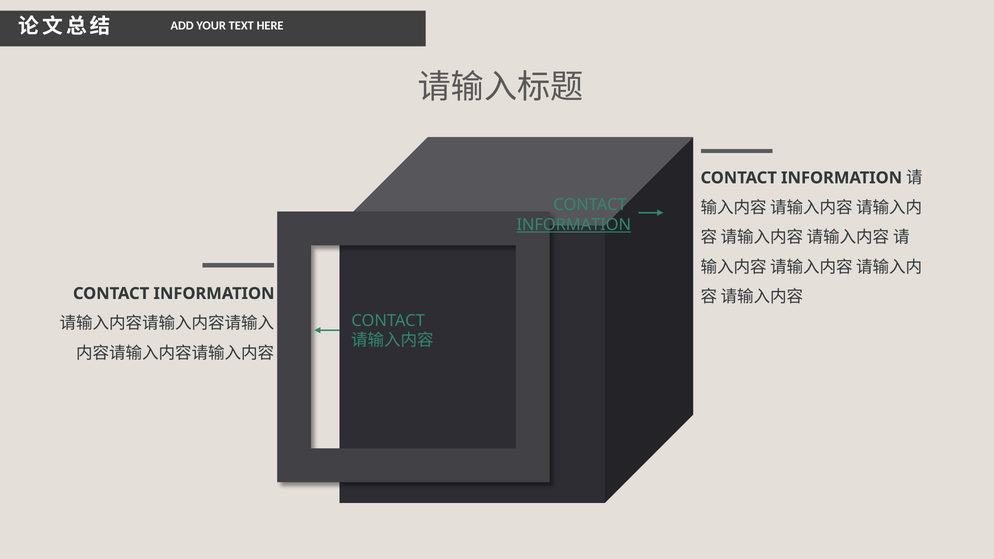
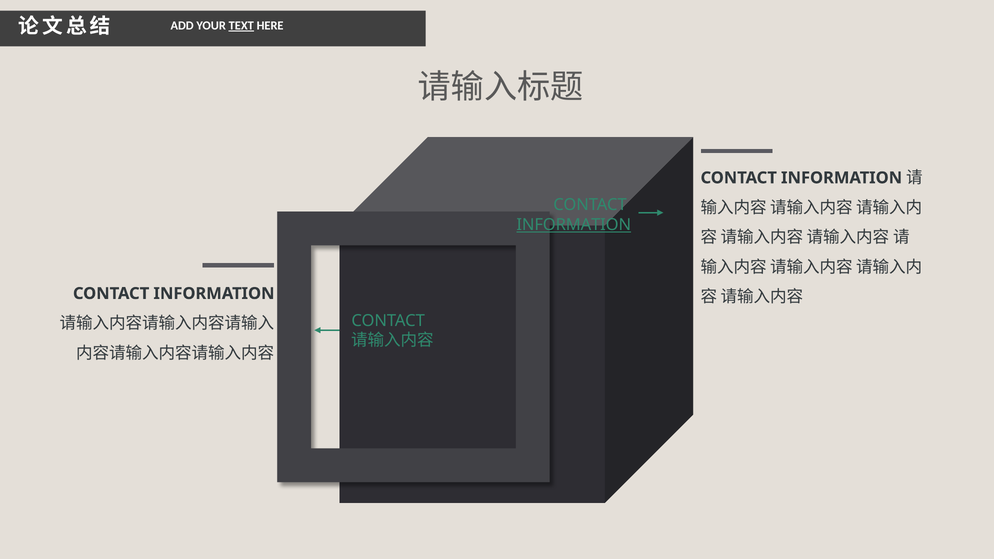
TEXT underline: none -> present (241, 26)
